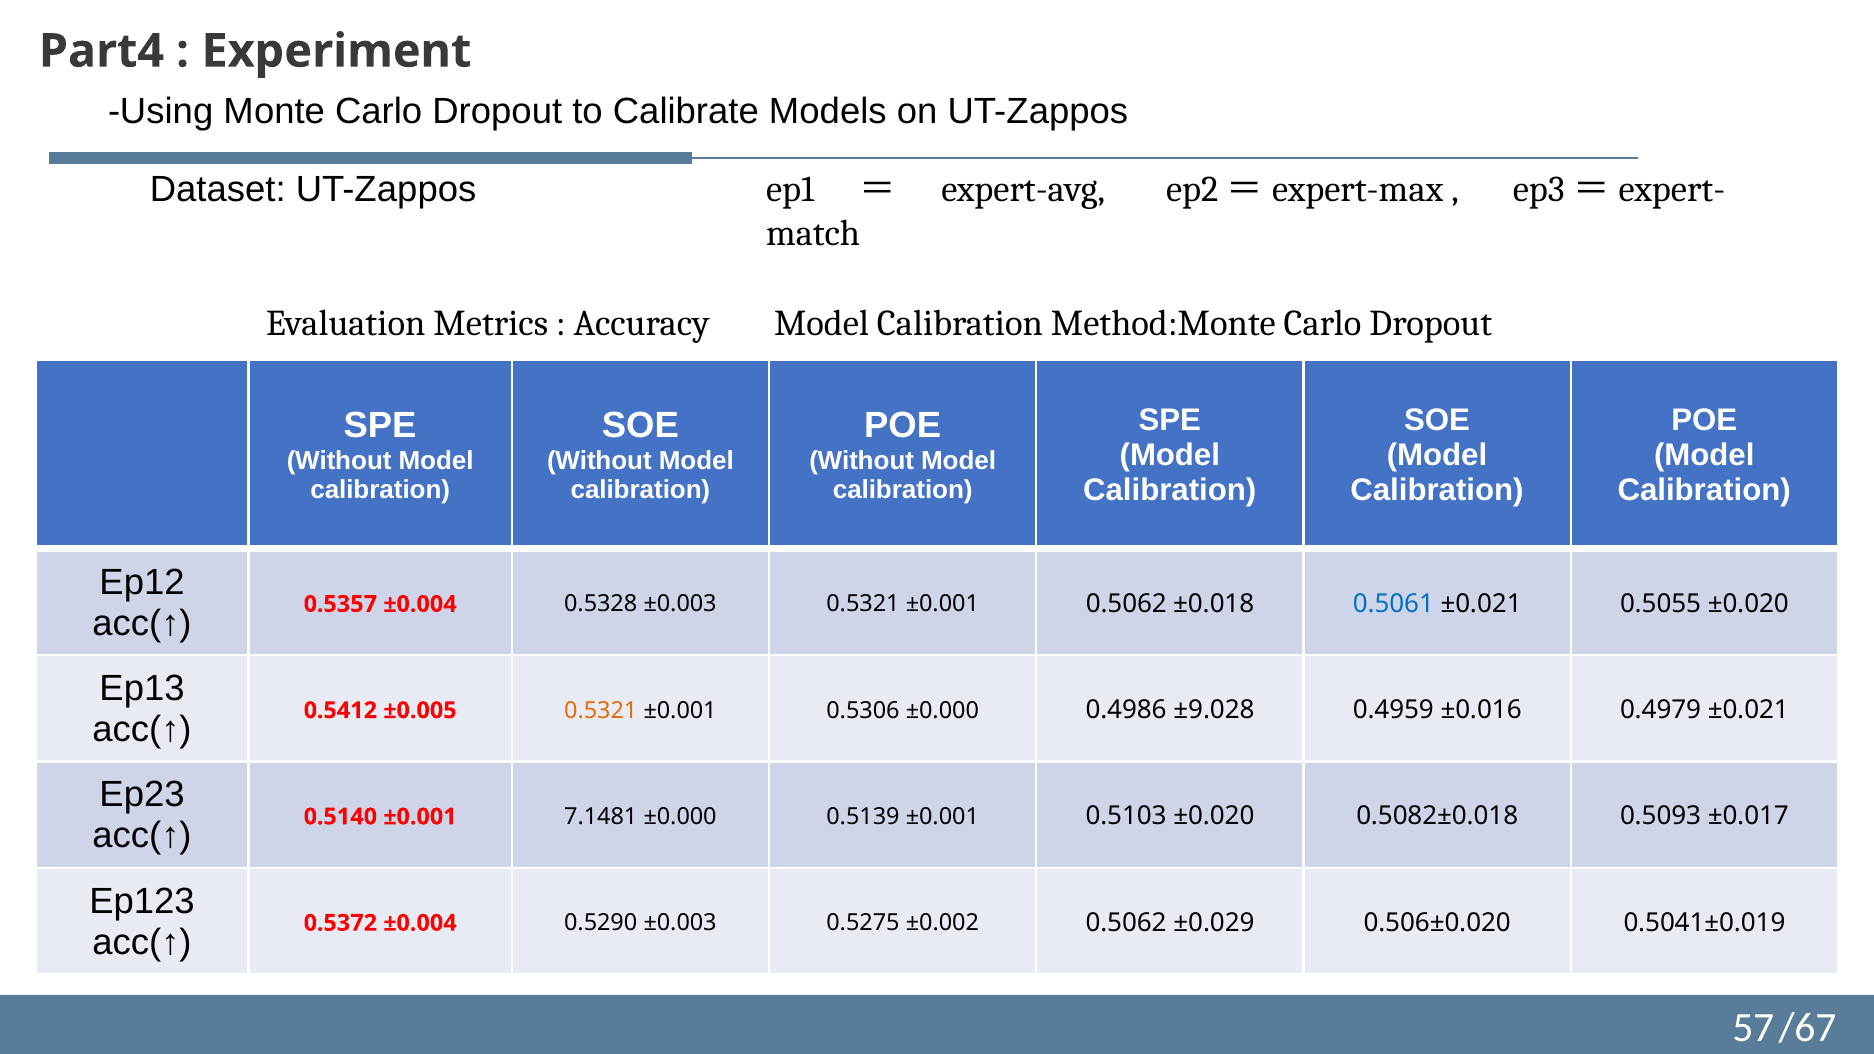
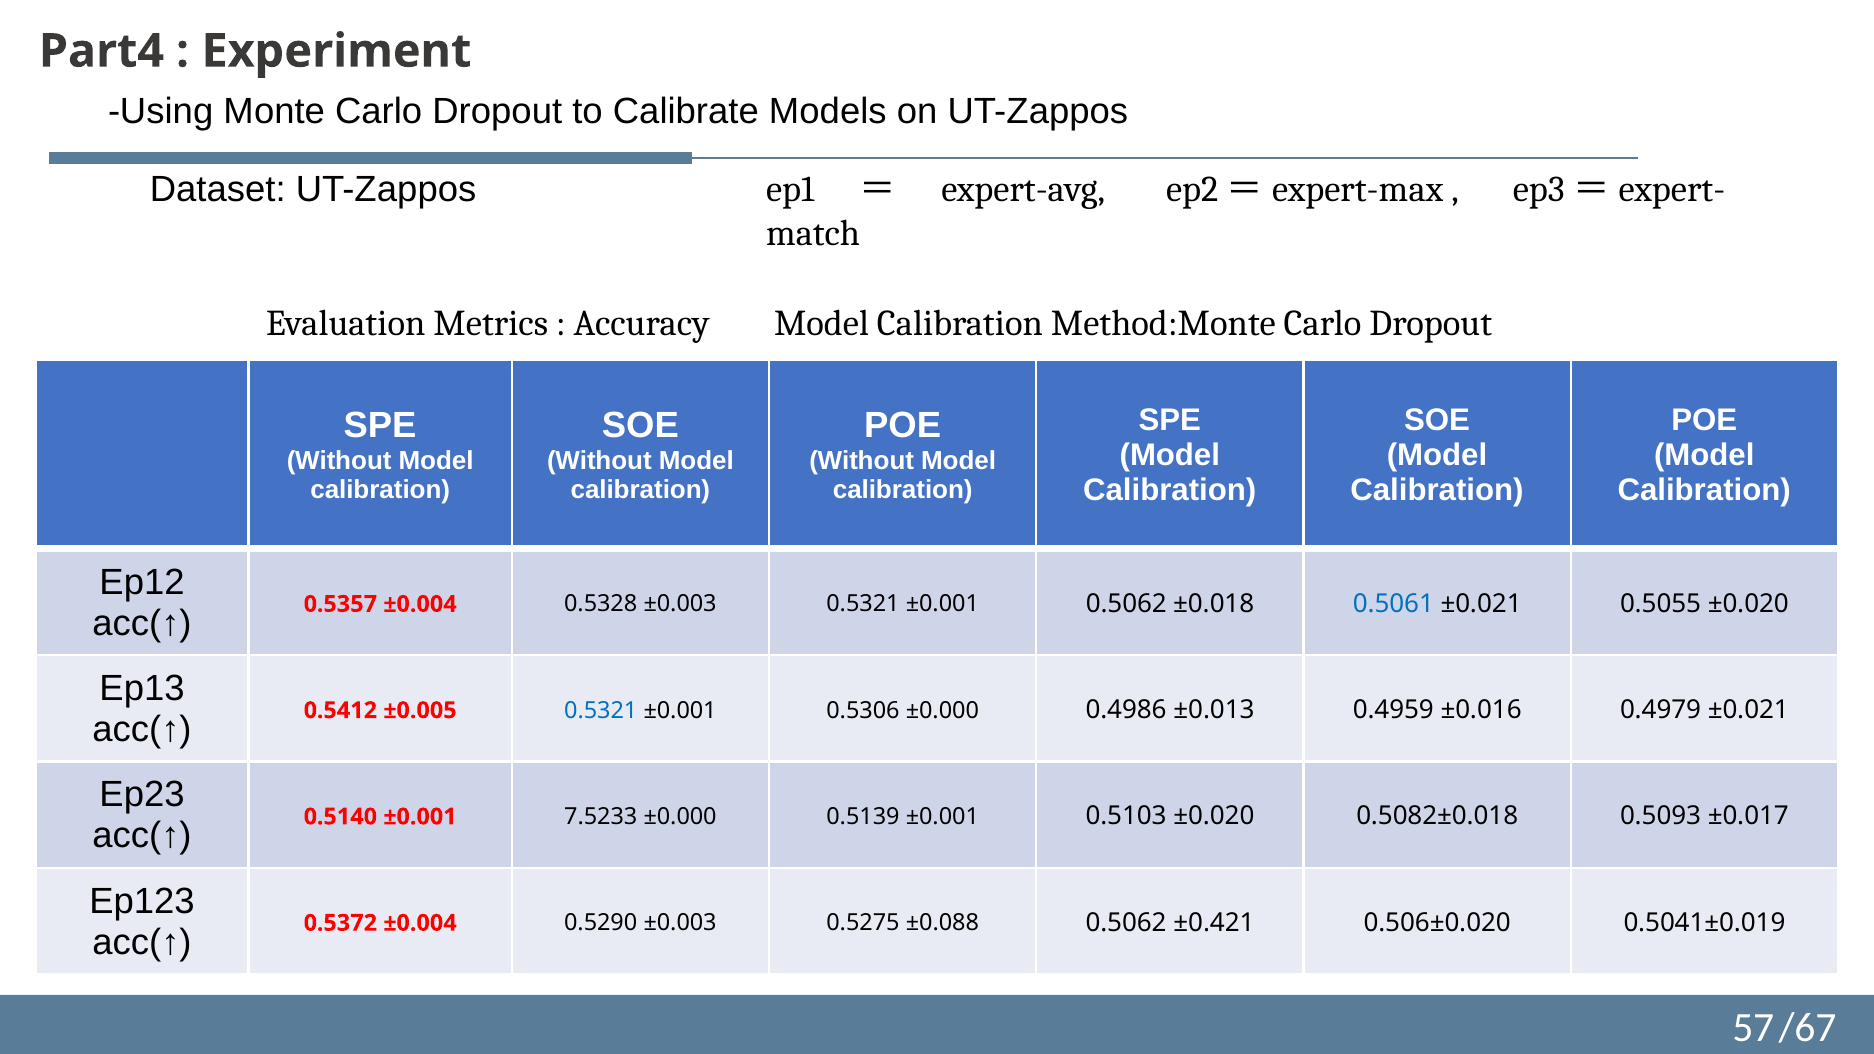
0.5321 colour: orange -> blue (601, 711)
±9.028: ±9.028 -> ±0.013 (1214, 710)
7.1481: 7.1481 -> 7.5233 (601, 817)
±0.002: ±0.002 -> ±0.088 (942, 923)
±0.029: ±0.029 -> ±0.421 (1214, 923)
